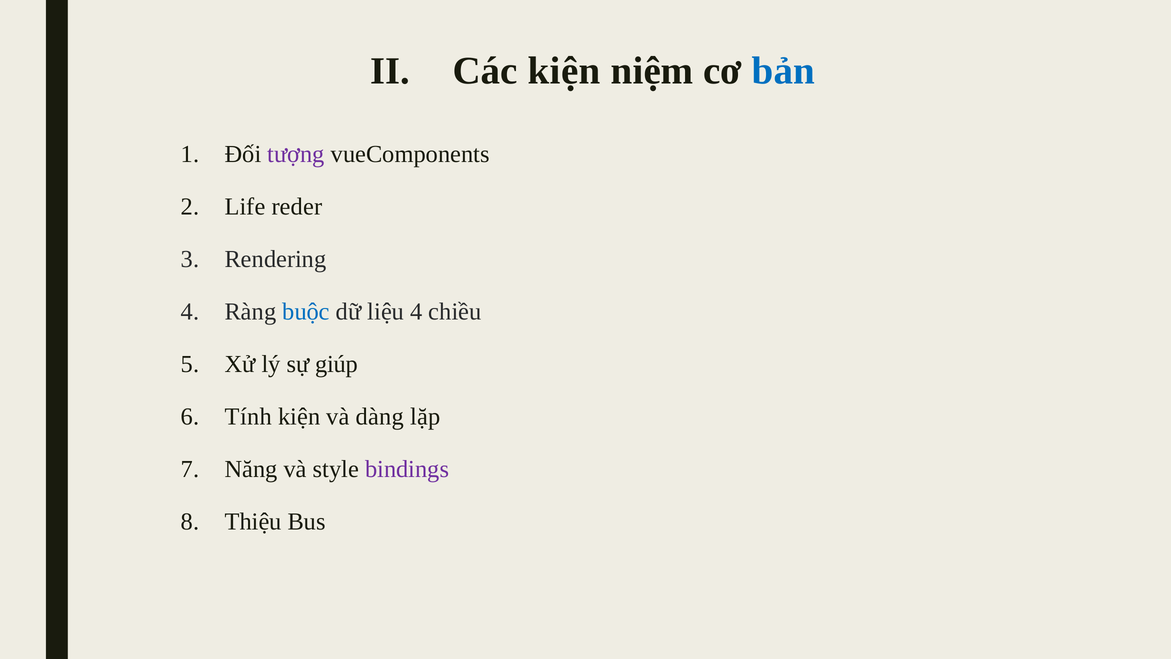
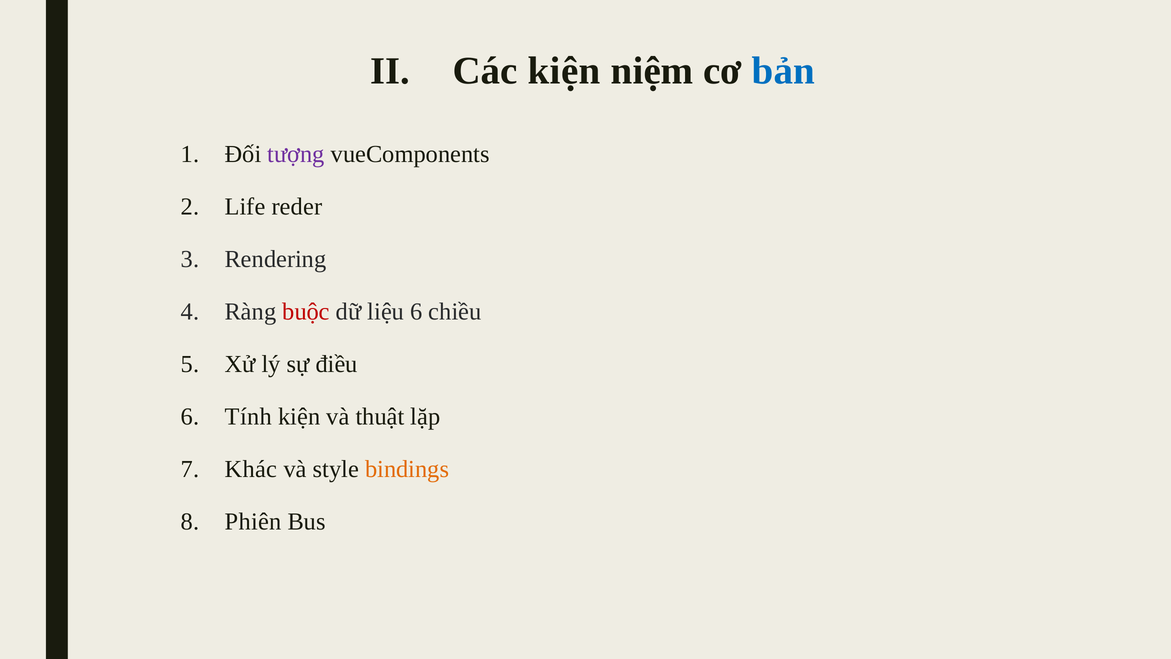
buộc colour: blue -> red (306, 312)
liệu 4: 4 -> 6 (416, 312)
giúp: giúp -> điều (337, 364)
dàng: dàng -> thuật (380, 417)
Năng: Năng -> Khác (251, 469)
bindings colour: purple -> orange (407, 469)
Thiệu: Thiệu -> Phiên (253, 522)
